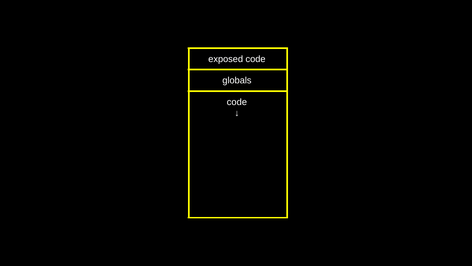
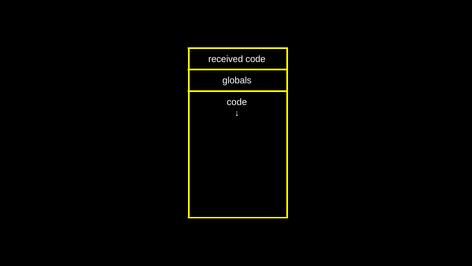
exposed: exposed -> received (226, 59)
